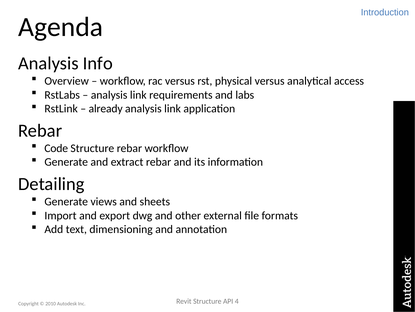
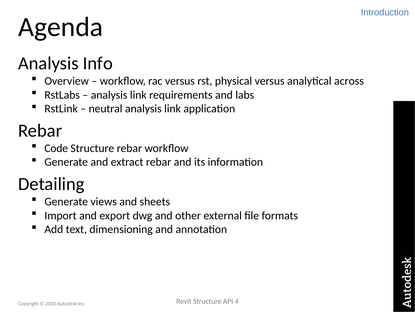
access: access -> across (349, 81)
already: already -> neutral (106, 108)
